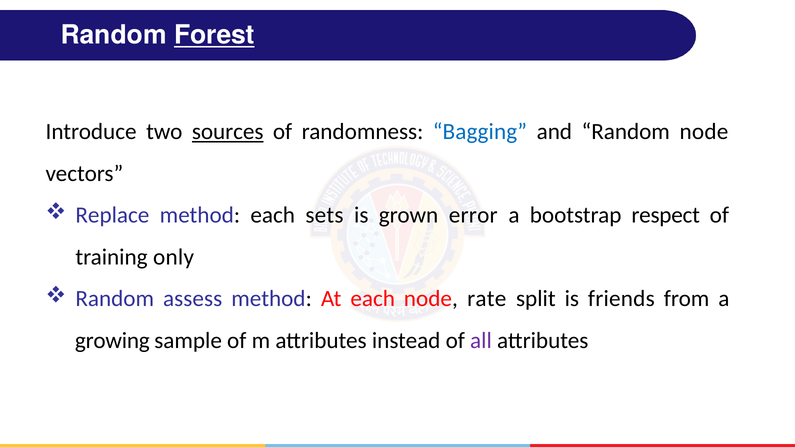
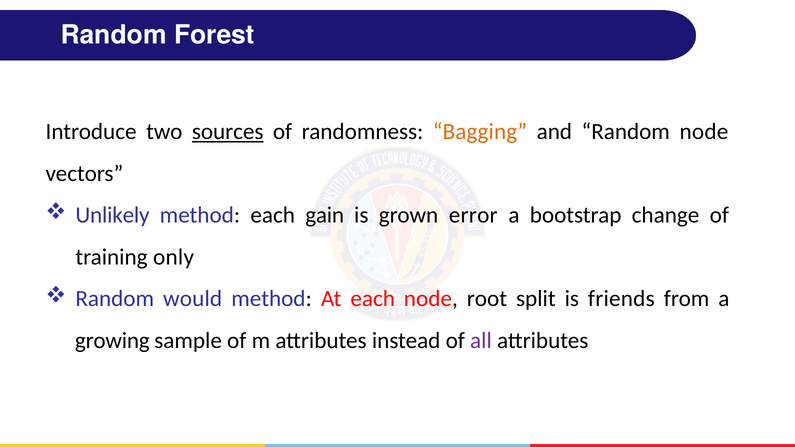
Forest underline: present -> none (214, 35)
Bagging colour: blue -> orange (480, 132)
Replace: Replace -> Unlikely (112, 215)
sets: sets -> gain (325, 215)
respect: respect -> change (666, 215)
assess: assess -> would (193, 299)
rate: rate -> root (487, 299)
